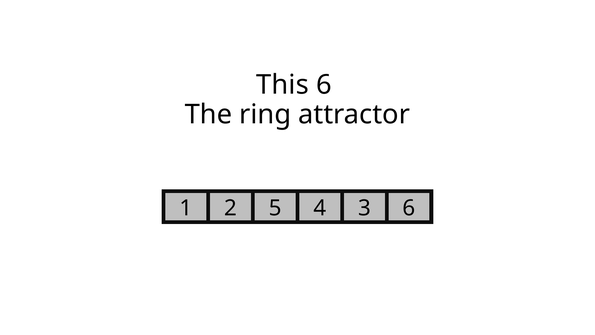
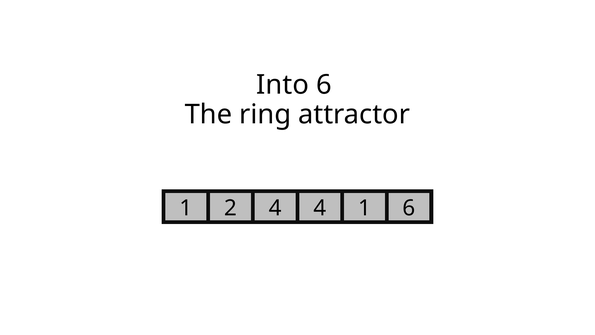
This: This -> Into (283, 85)
2 5: 5 -> 4 (275, 208)
4 3: 3 -> 1 (364, 208)
